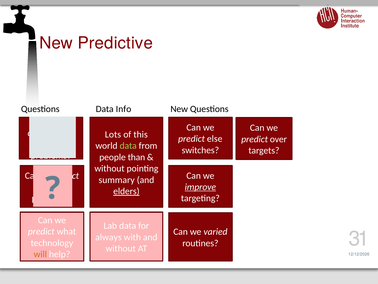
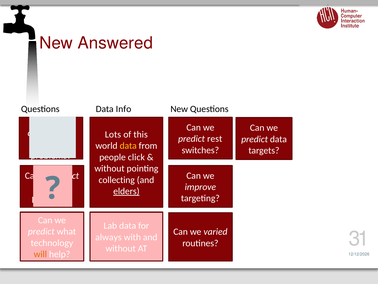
Predictive: Predictive -> Answered (115, 43)
else: else -> rest (215, 139)
predict over: over -> data (278, 139)
data colour: light green -> yellow (128, 146)
than: than -> click (136, 157)
summary: summary -> collecting (117, 180)
improve underline: present -> none (200, 187)
